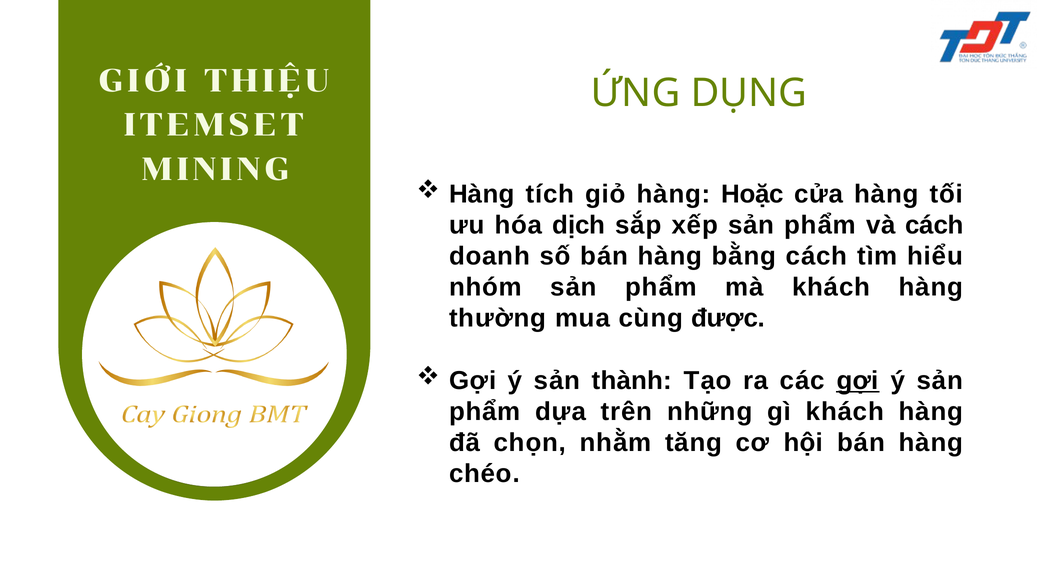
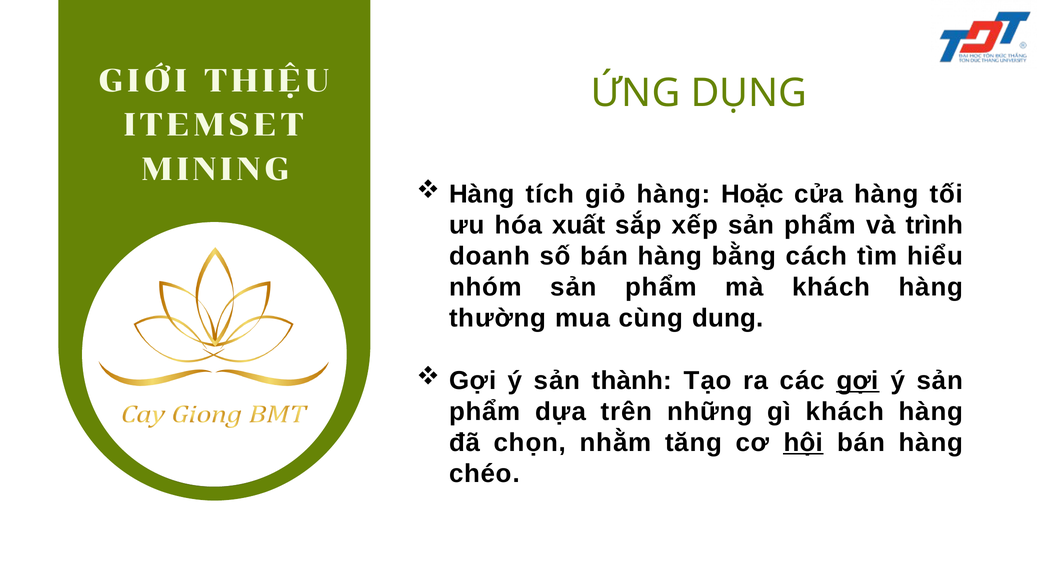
dịch: dịch -> xuất (579, 225)
và cách: cách -> trình (934, 225)
được: được -> dung (728, 319)
hội underline: none -> present (803, 443)
